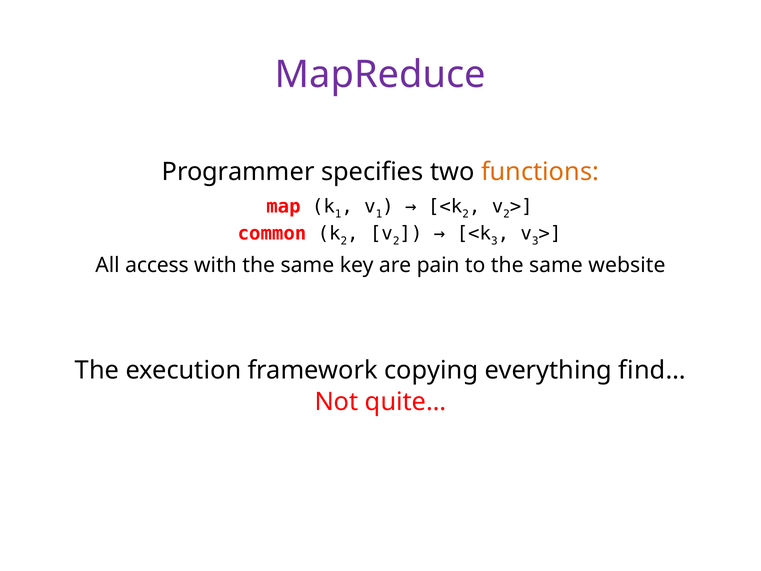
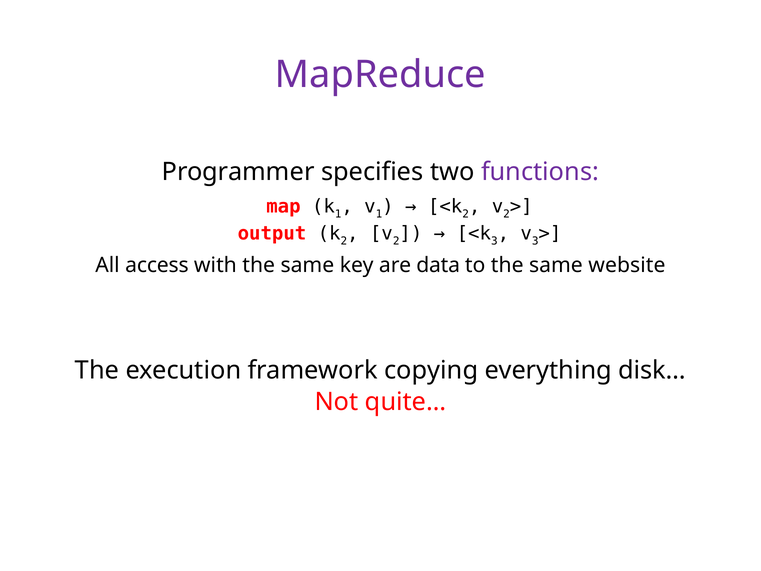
functions colour: orange -> purple (540, 172)
common: common -> output (272, 234)
pain: pain -> data (438, 265)
find…: find… -> disk… (652, 370)
